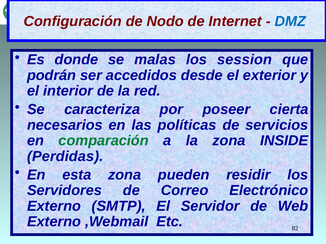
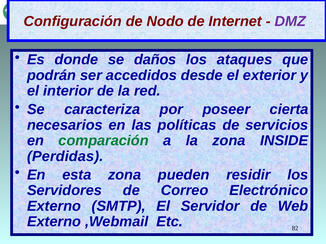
DMZ colour: blue -> purple (290, 21)
malas: malas -> daños (155, 60)
session: session -> ataques (245, 60)
